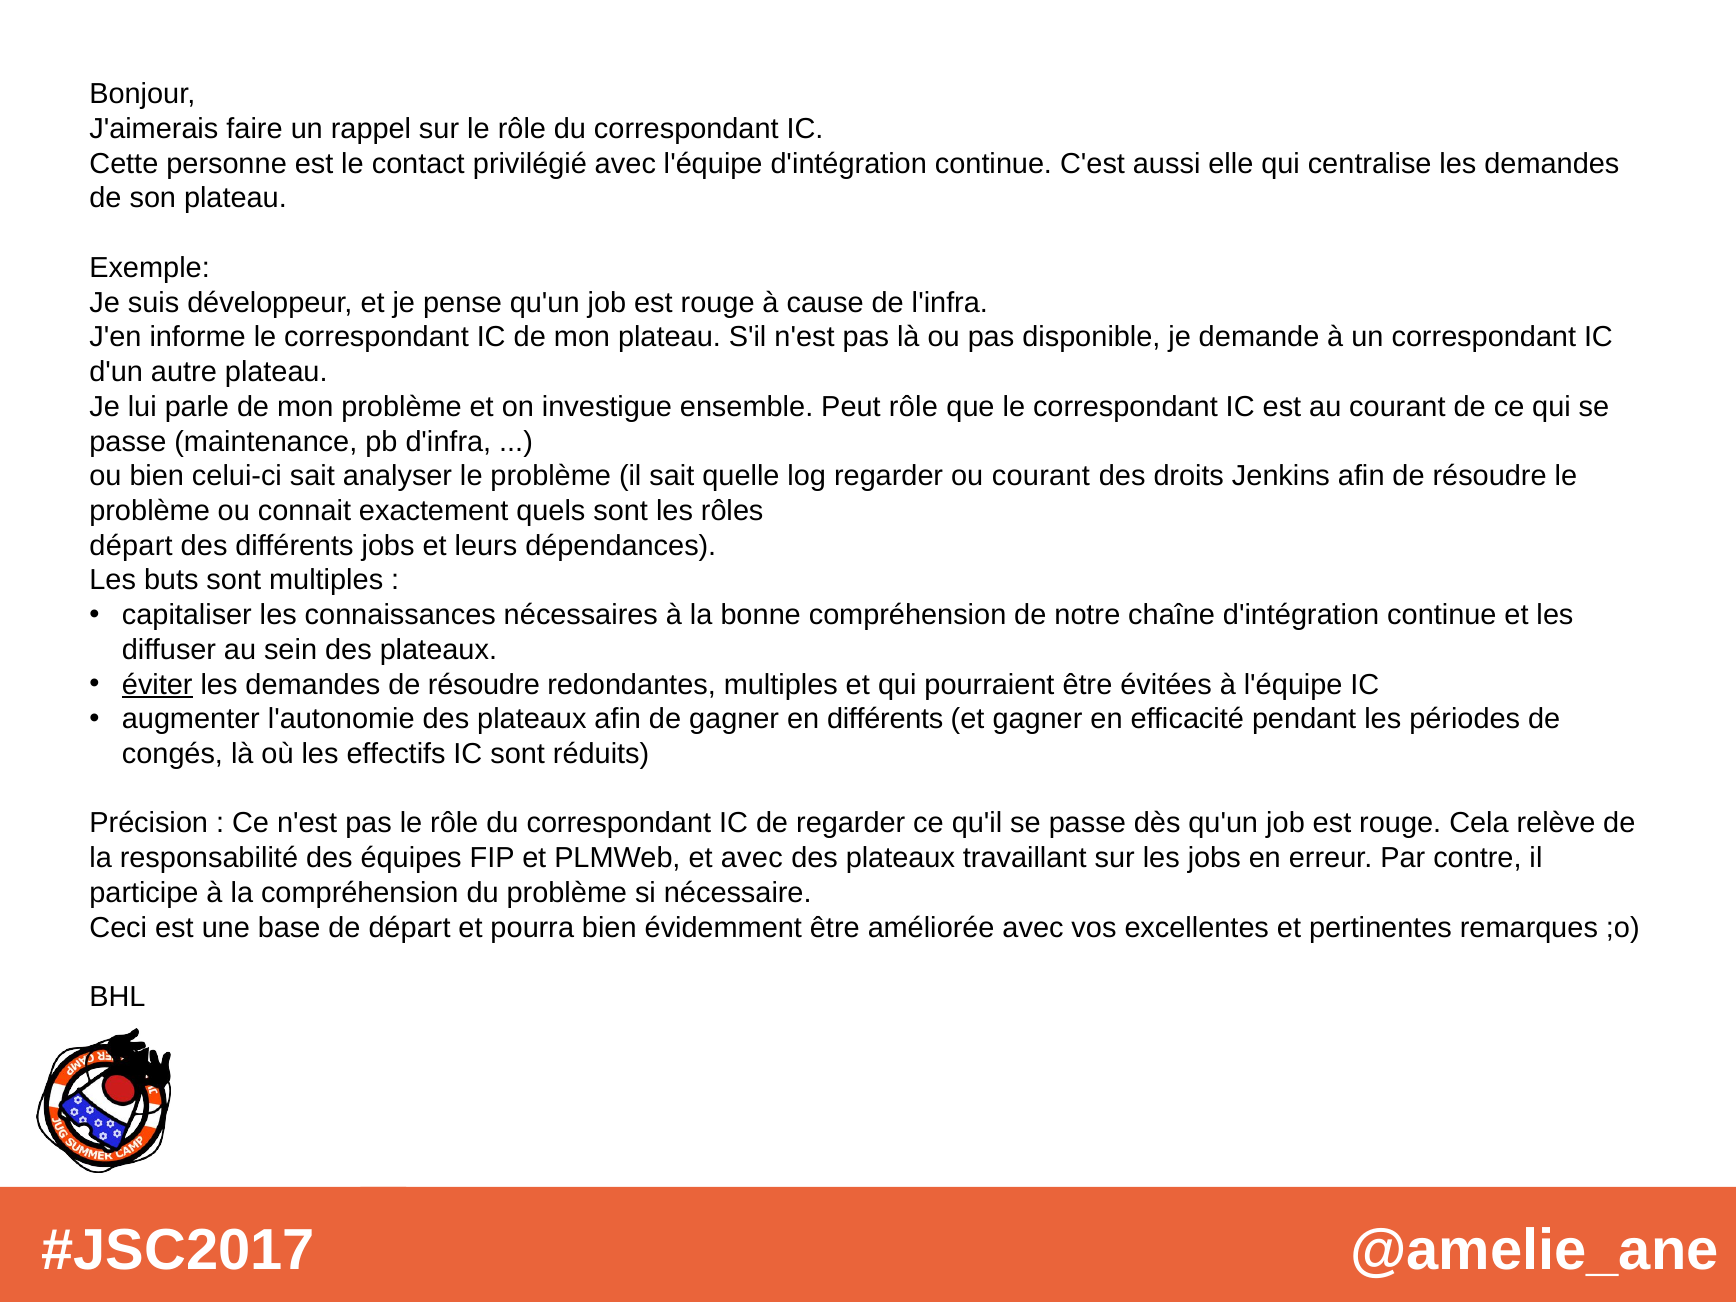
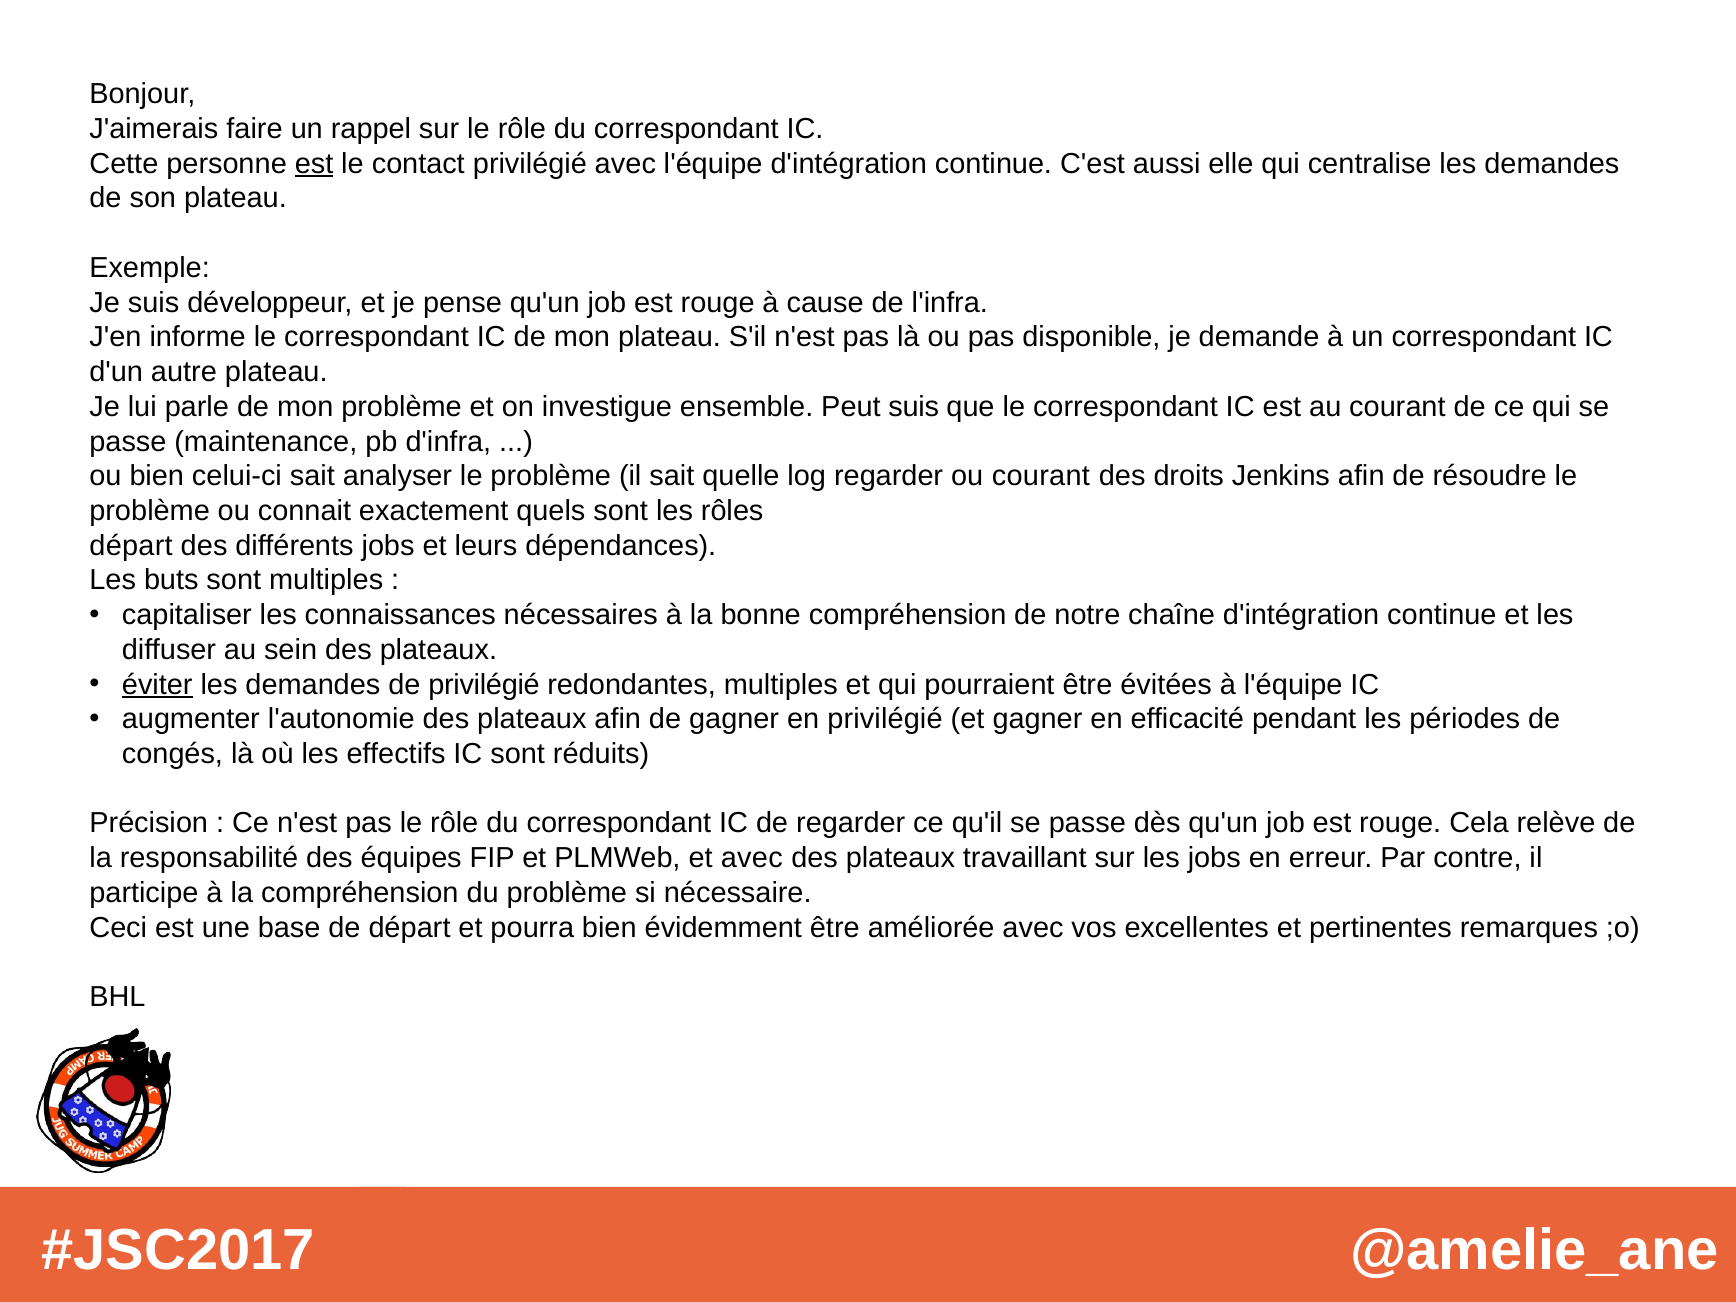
est underline: none -> present (314, 164)
Peut rôle: rôle -> suis (914, 407)
demandes de résoudre: résoudre -> privilégié (484, 685)
en différents: différents -> privilégié (885, 719)
